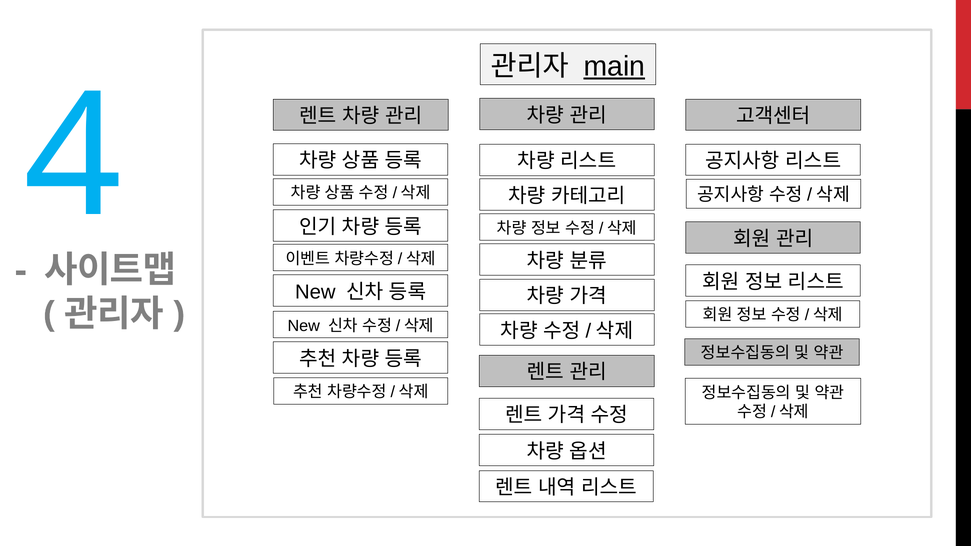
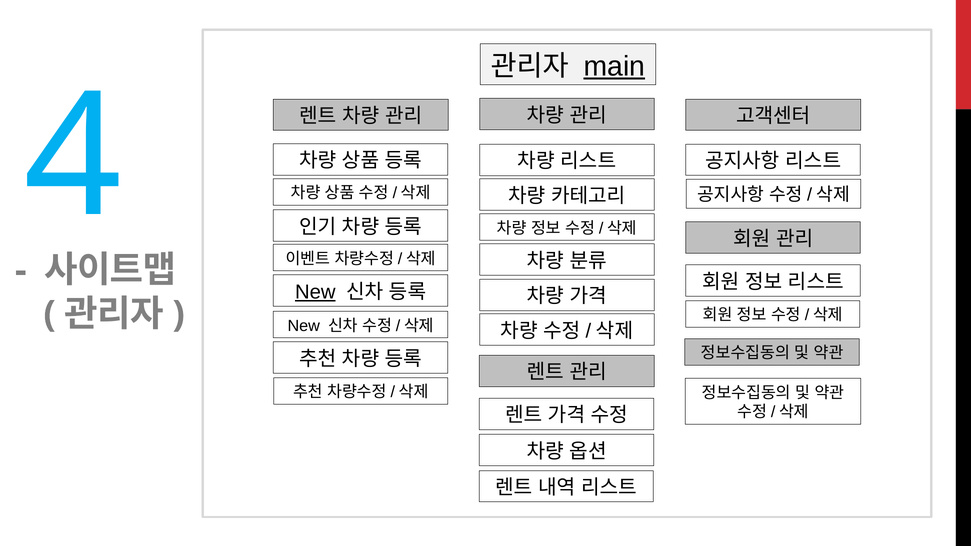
New underline: none -> present (315, 292)
